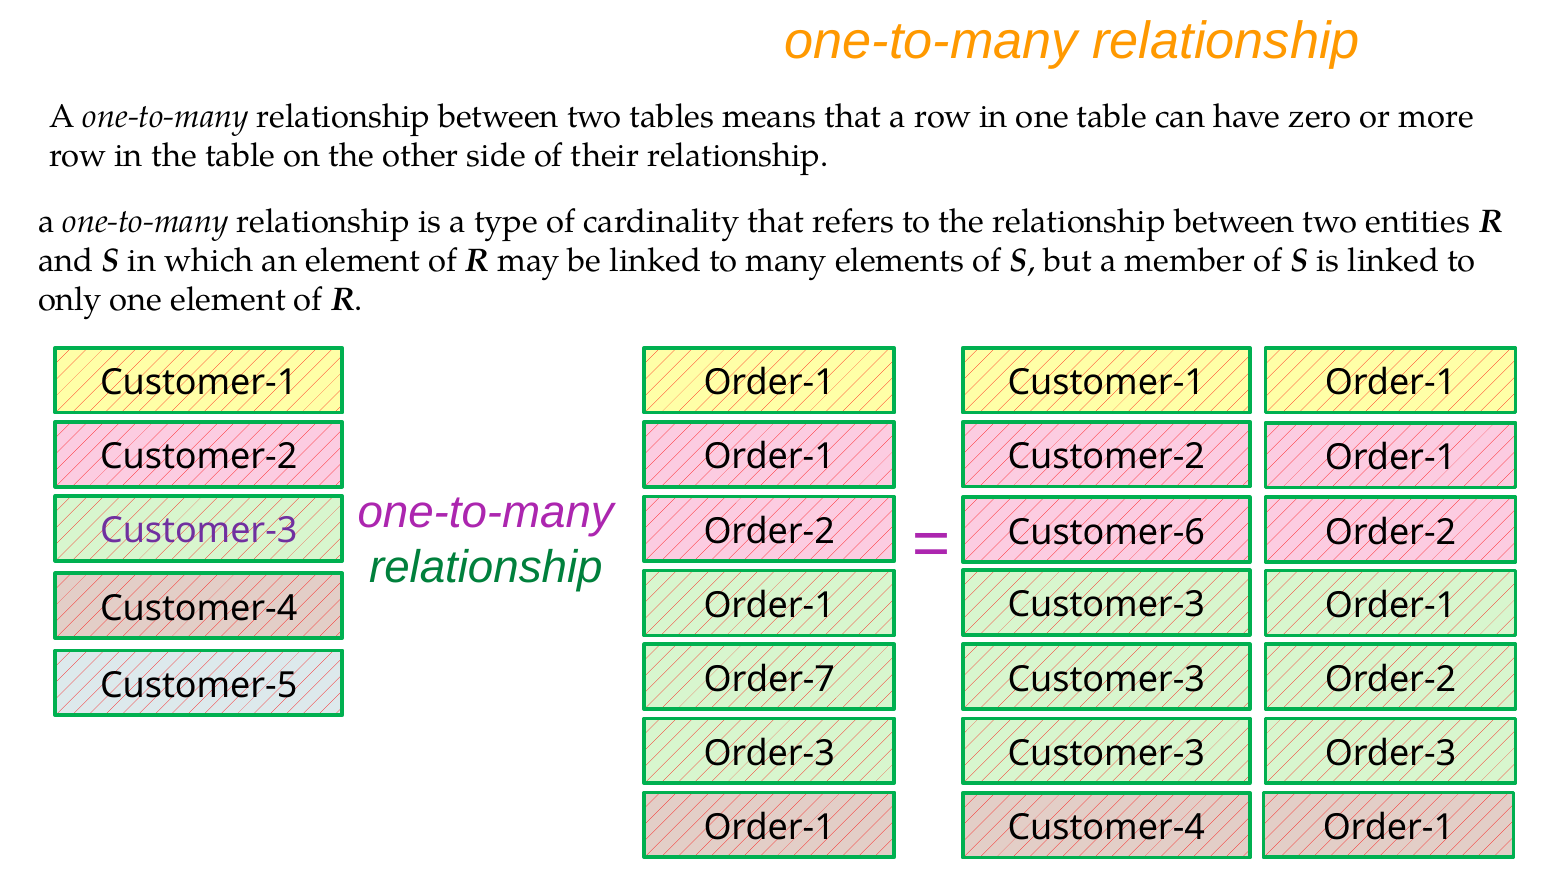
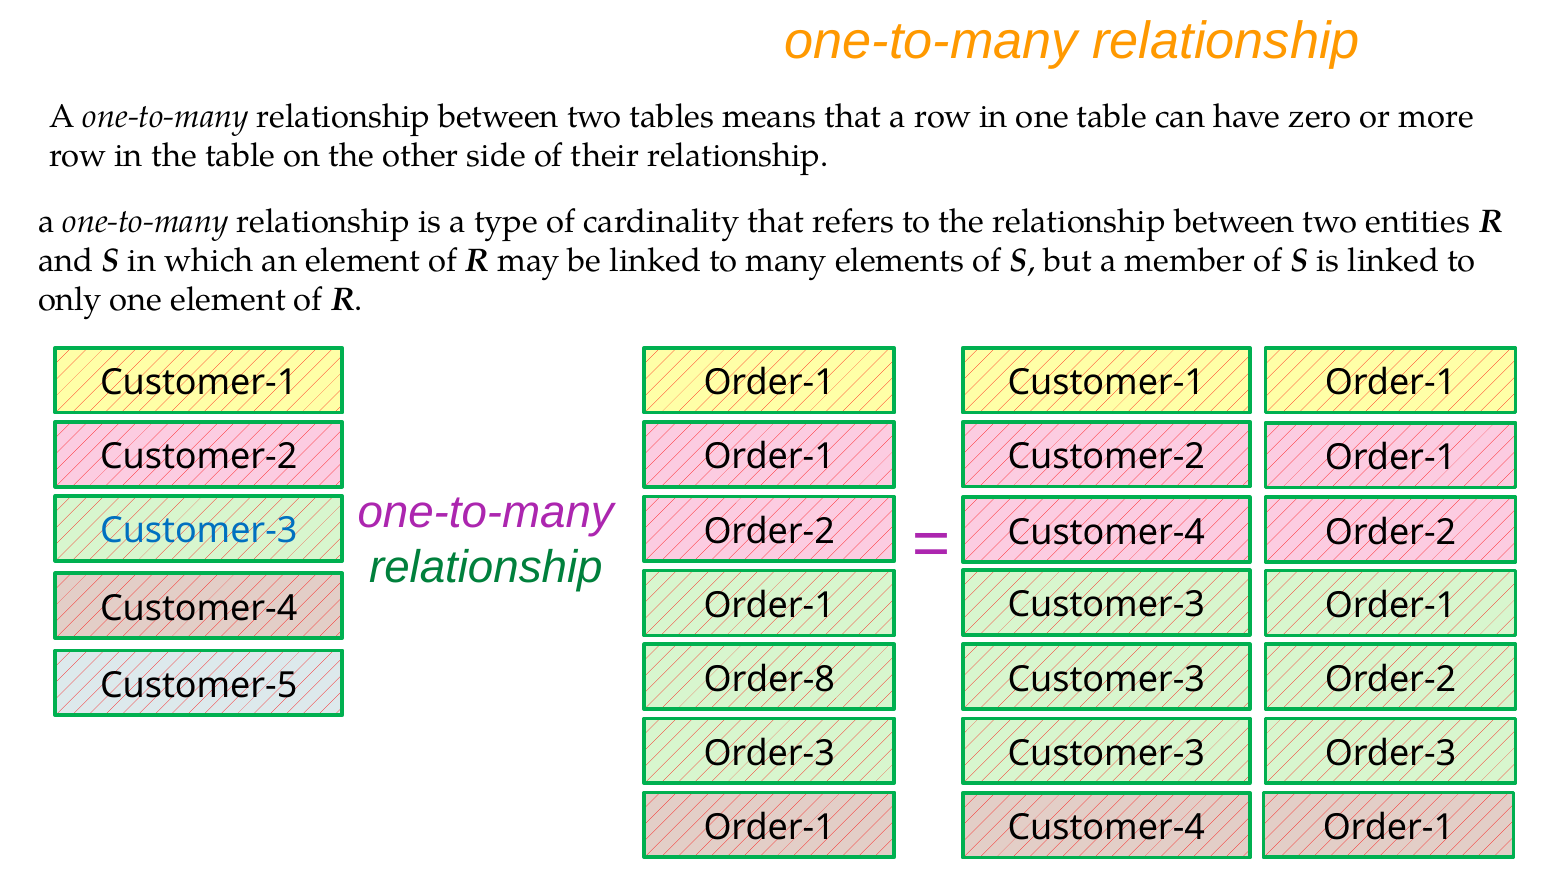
Customer-3 colour: purple -> blue (199, 531)
Customer-6: Customer-6 -> Customer-4 (1106, 532)
Order-7: Order-7 -> Order-8 (769, 679)
